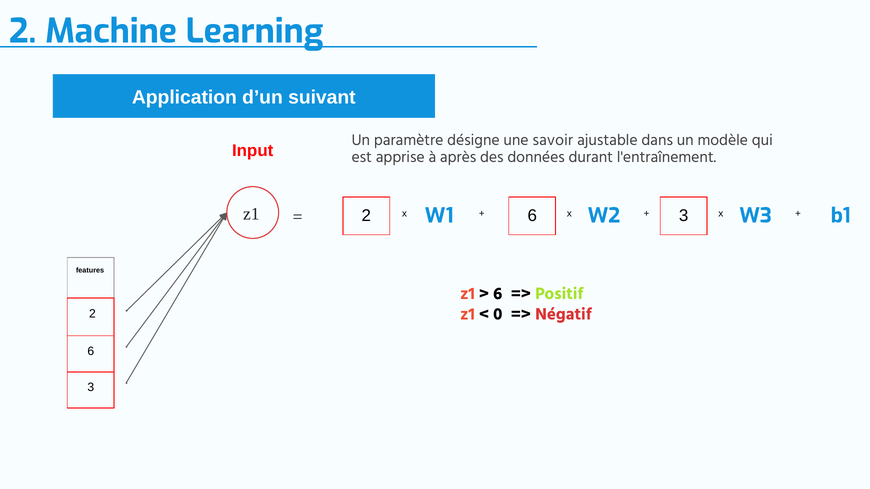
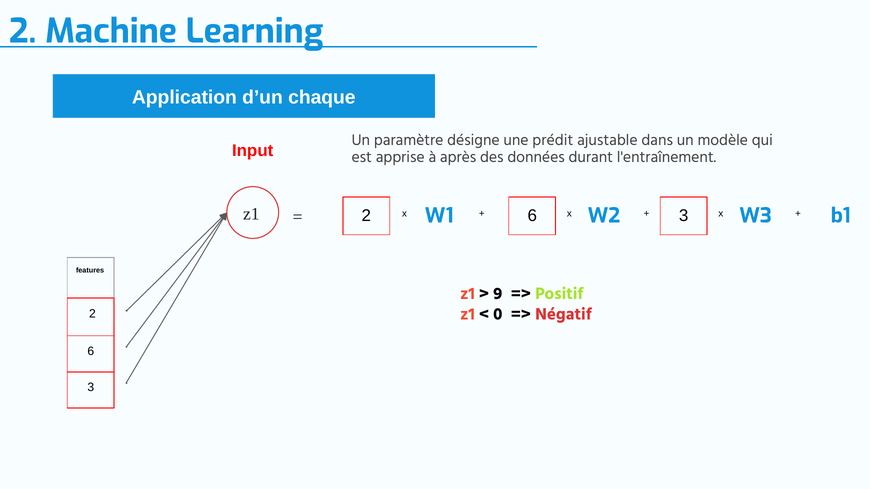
suivant: suivant -> chaque (322, 97)
savoir: savoir -> prédit (553, 140)
6: 6 -> 9 (498, 294)
